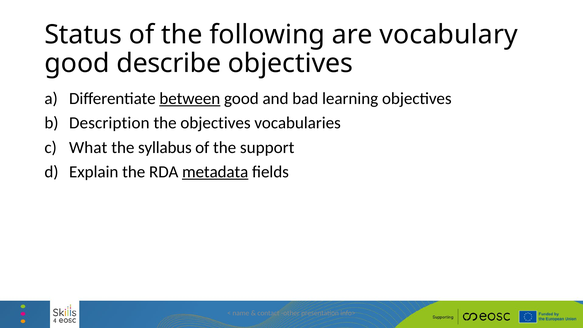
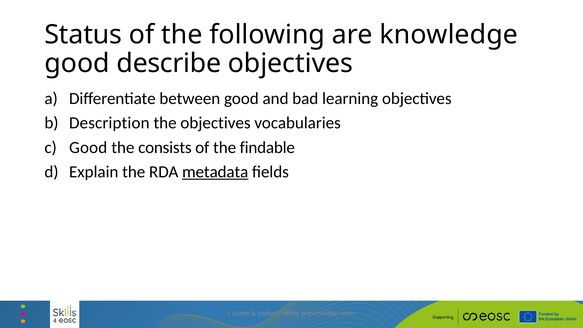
vocabulary: vocabulary -> knowledge (449, 35)
between underline: present -> none (190, 99)
What: What -> Good (88, 147)
syllabus: syllabus -> consists (165, 147)
support: support -> findable (267, 147)
